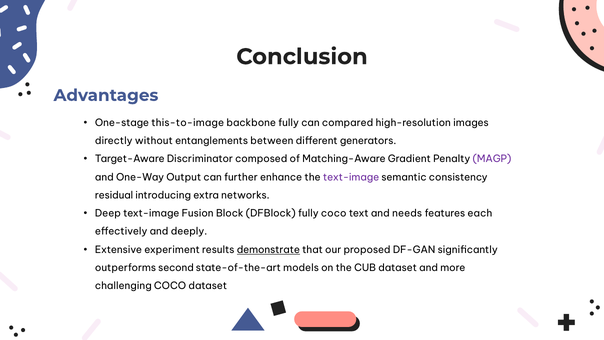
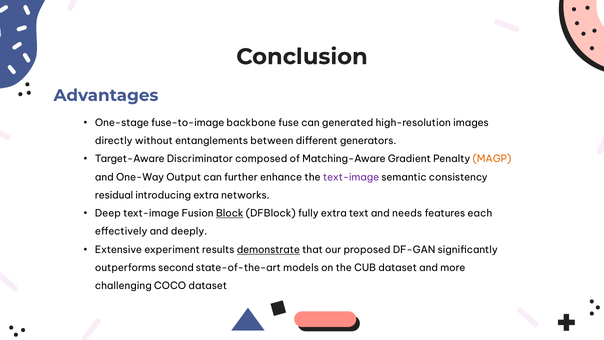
this-to-image: this-to-image -> fuse-to-image (188, 123)
backbone fully: fully -> fuse (289, 123)
compared: compared -> generated (348, 123)
MAGP colour: purple -> orange (492, 159)
Block underline: none -> present (230, 213)
fully coco: coco -> extra (334, 213)
